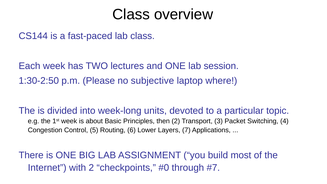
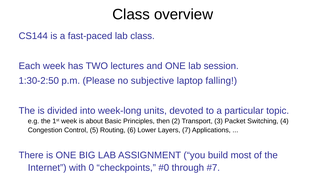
where: where -> falling (221, 81)
with 2: 2 -> 0 (91, 168)
